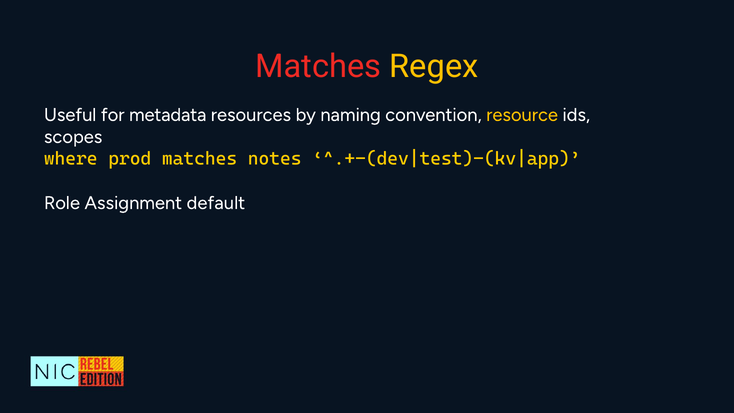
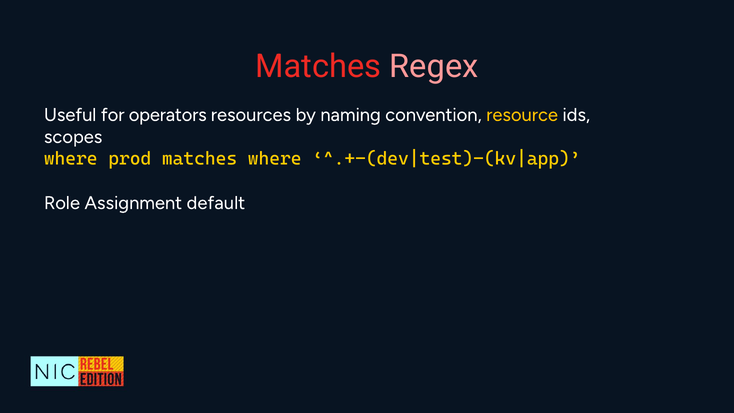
Regex colour: yellow -> pink (434, 66)
metadata: metadata -> operators (168, 115)
matches notes: notes -> where (275, 159)
